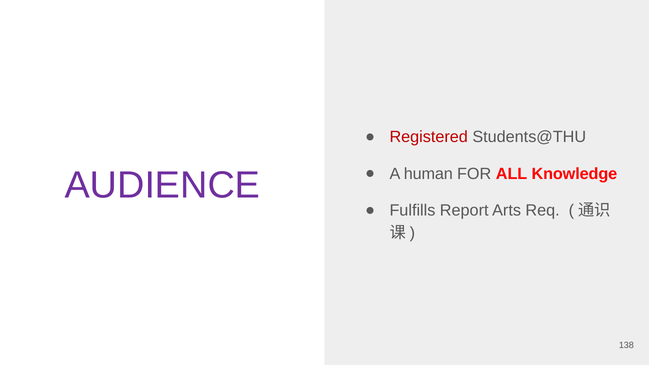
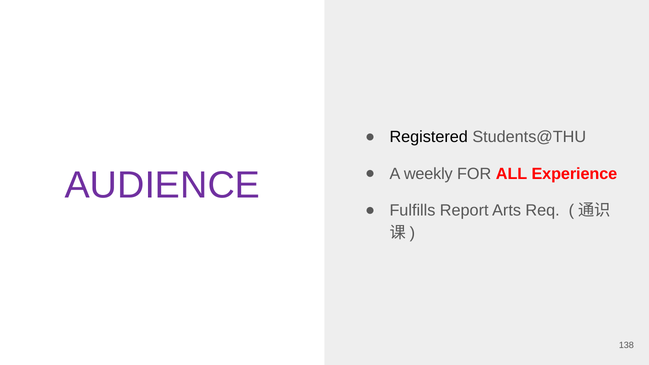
Registered colour: red -> black (429, 137)
human: human -> weekly (428, 174)
Knowledge: Knowledge -> Experience (574, 174)
